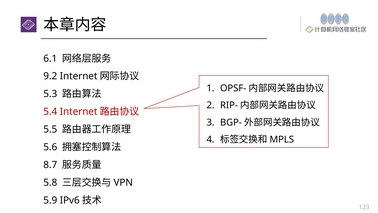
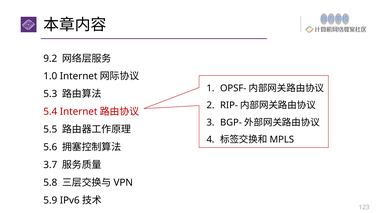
6.1: 6.1 -> 9.2 (50, 58)
9.2: 9.2 -> 1.0 (50, 76)
8.7: 8.7 -> 3.7 (50, 165)
